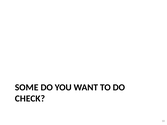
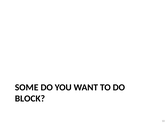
CHECK: CHECK -> BLOCK (30, 99)
